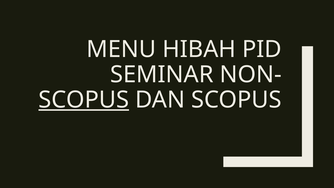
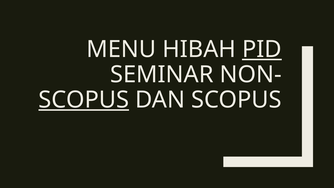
PID underline: none -> present (262, 49)
